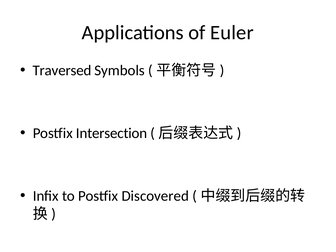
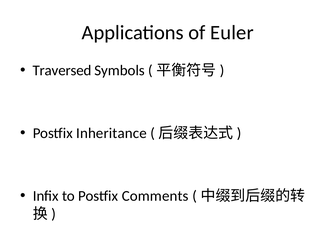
Intersection: Intersection -> Inheritance (111, 133)
Discovered: Discovered -> Comments (155, 196)
